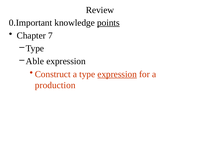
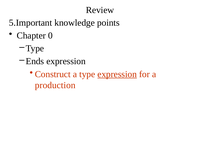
0.Important: 0.Important -> 5.Important (31, 23)
points underline: present -> none (108, 23)
7: 7 -> 0 (50, 36)
Able: Able -> Ends (35, 61)
